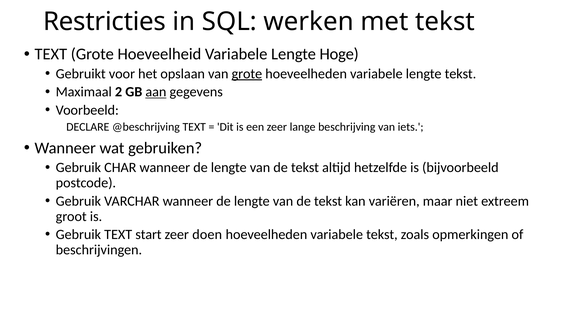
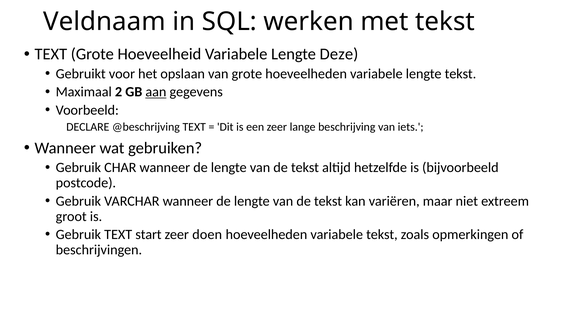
Restricties: Restricties -> Veldnaam (104, 22)
Hoge: Hoge -> Deze (339, 54)
grote underline: present -> none (247, 74)
